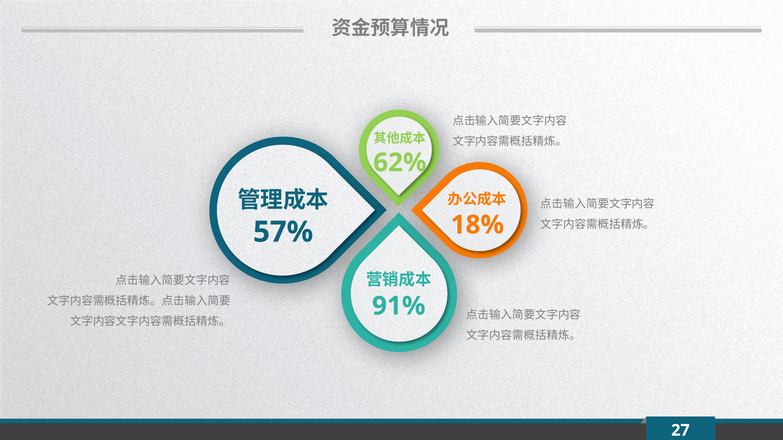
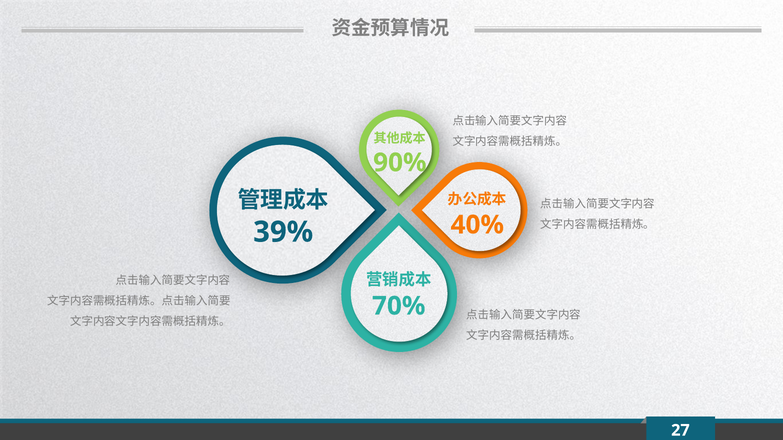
62%: 62% -> 90% (400, 163)
18%: 18% -> 40% (477, 225)
57%: 57% -> 39% (283, 232)
91%: 91% -> 70% (399, 306)
